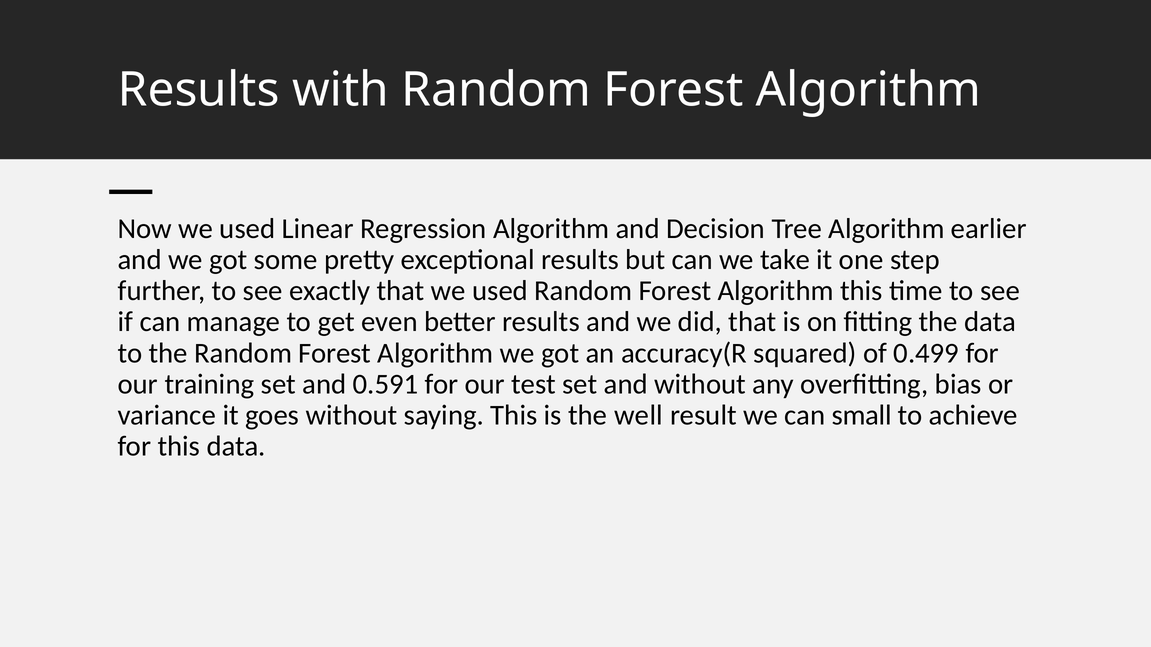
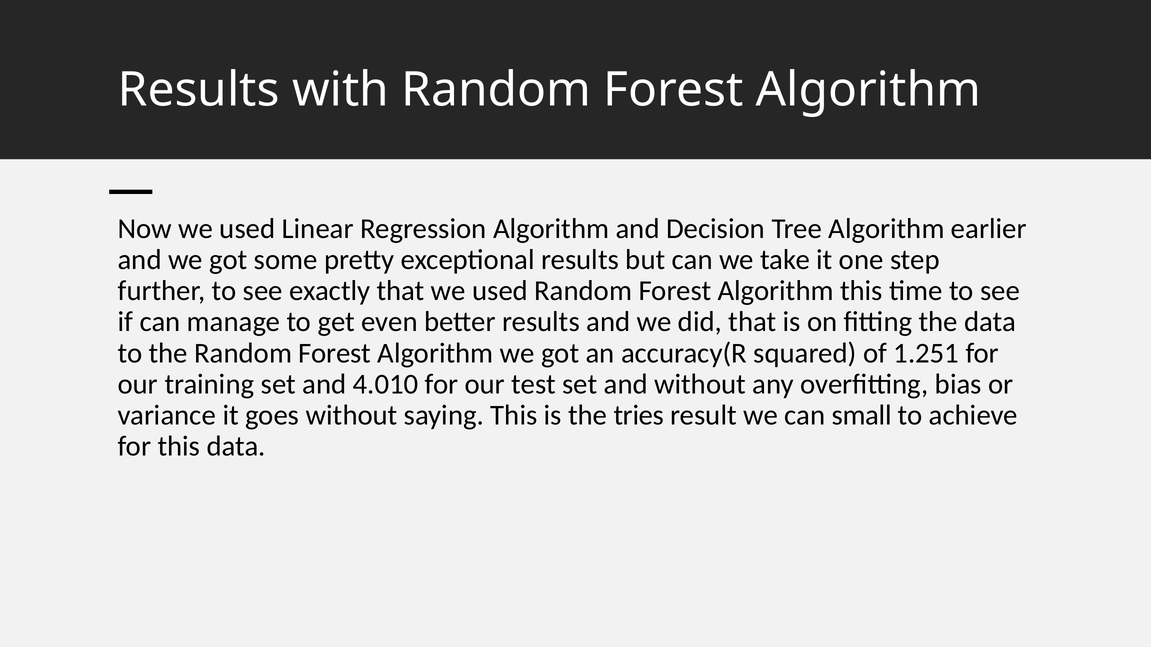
0.499: 0.499 -> 1.251 (926, 353)
0.591: 0.591 -> 4.010 (386, 384)
well: well -> tries (639, 415)
